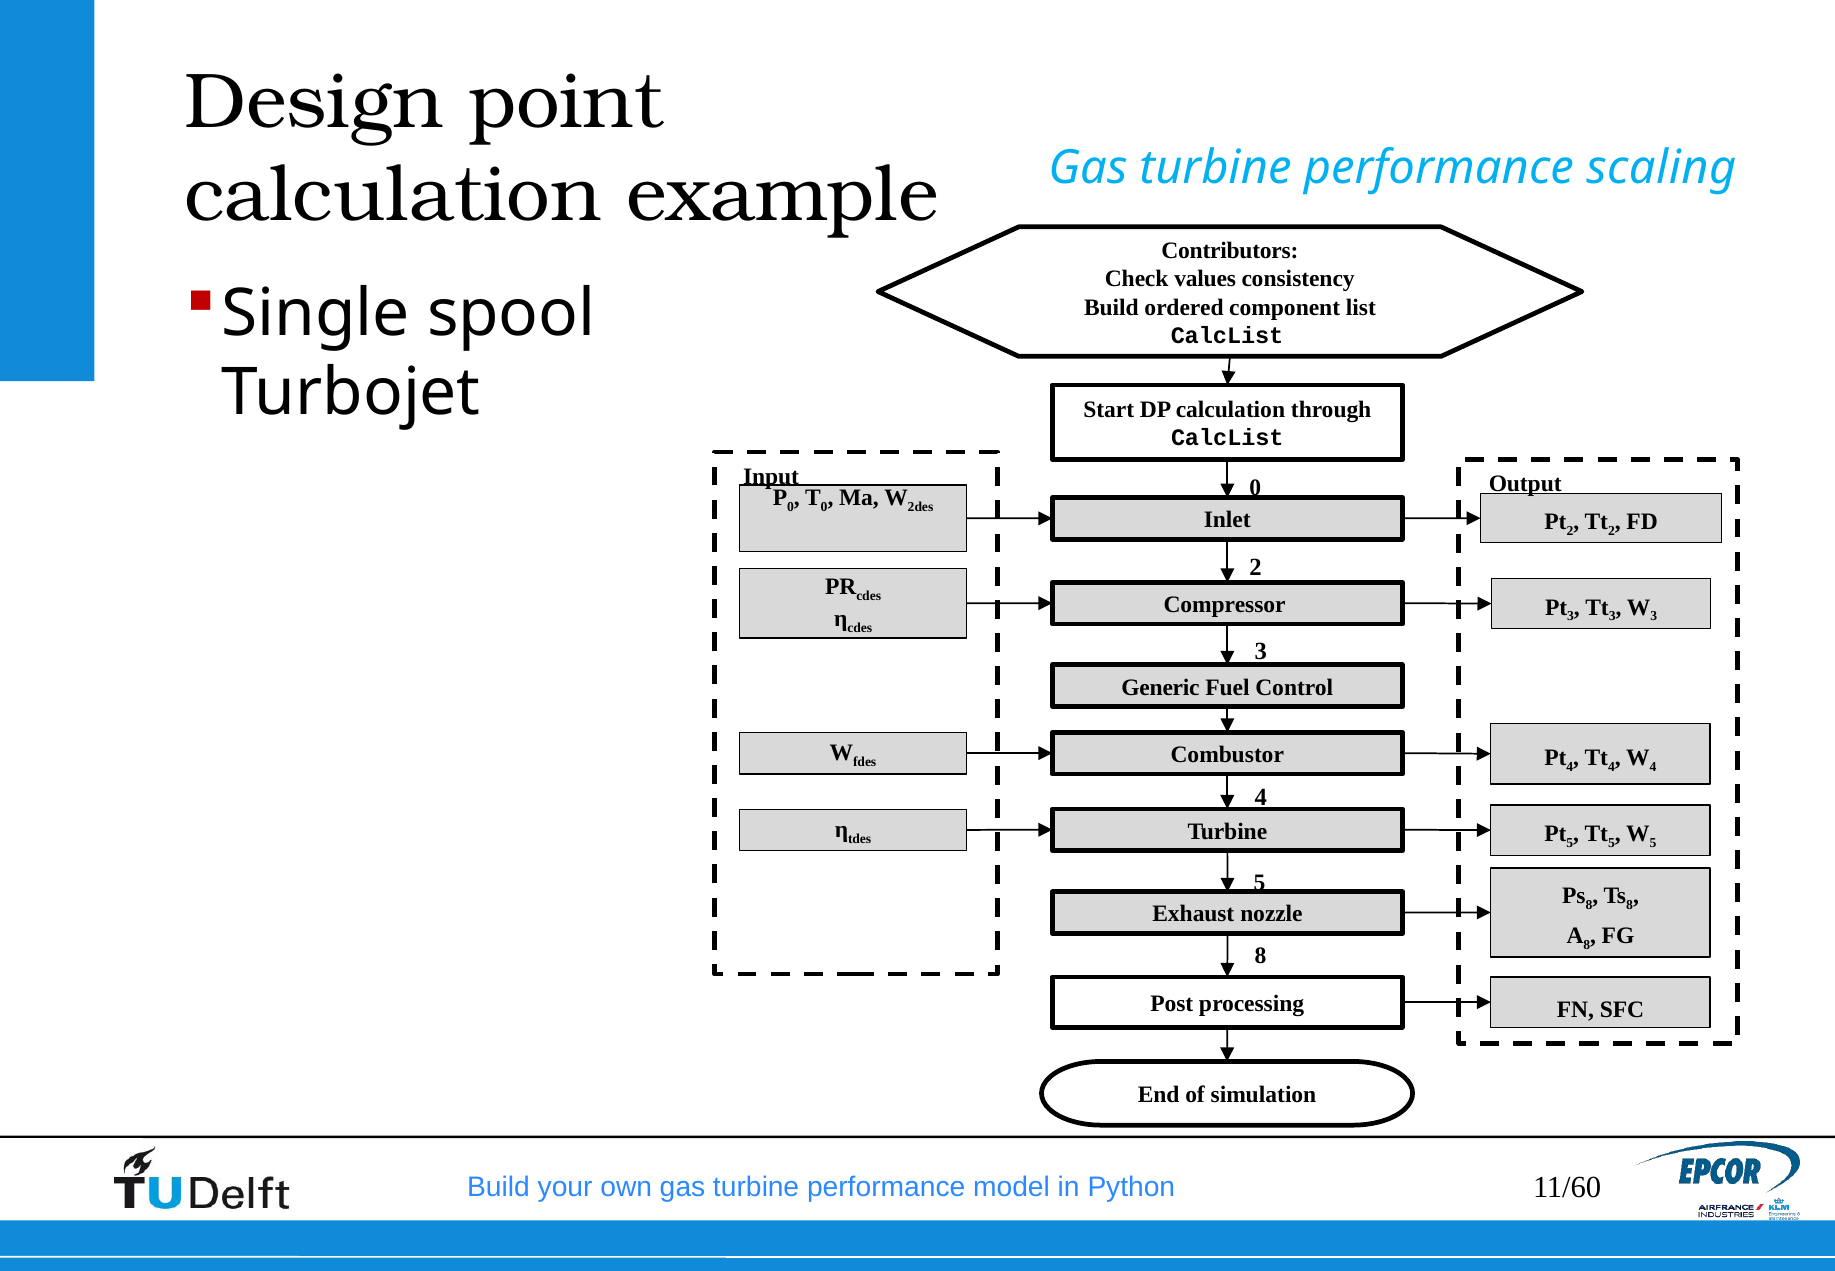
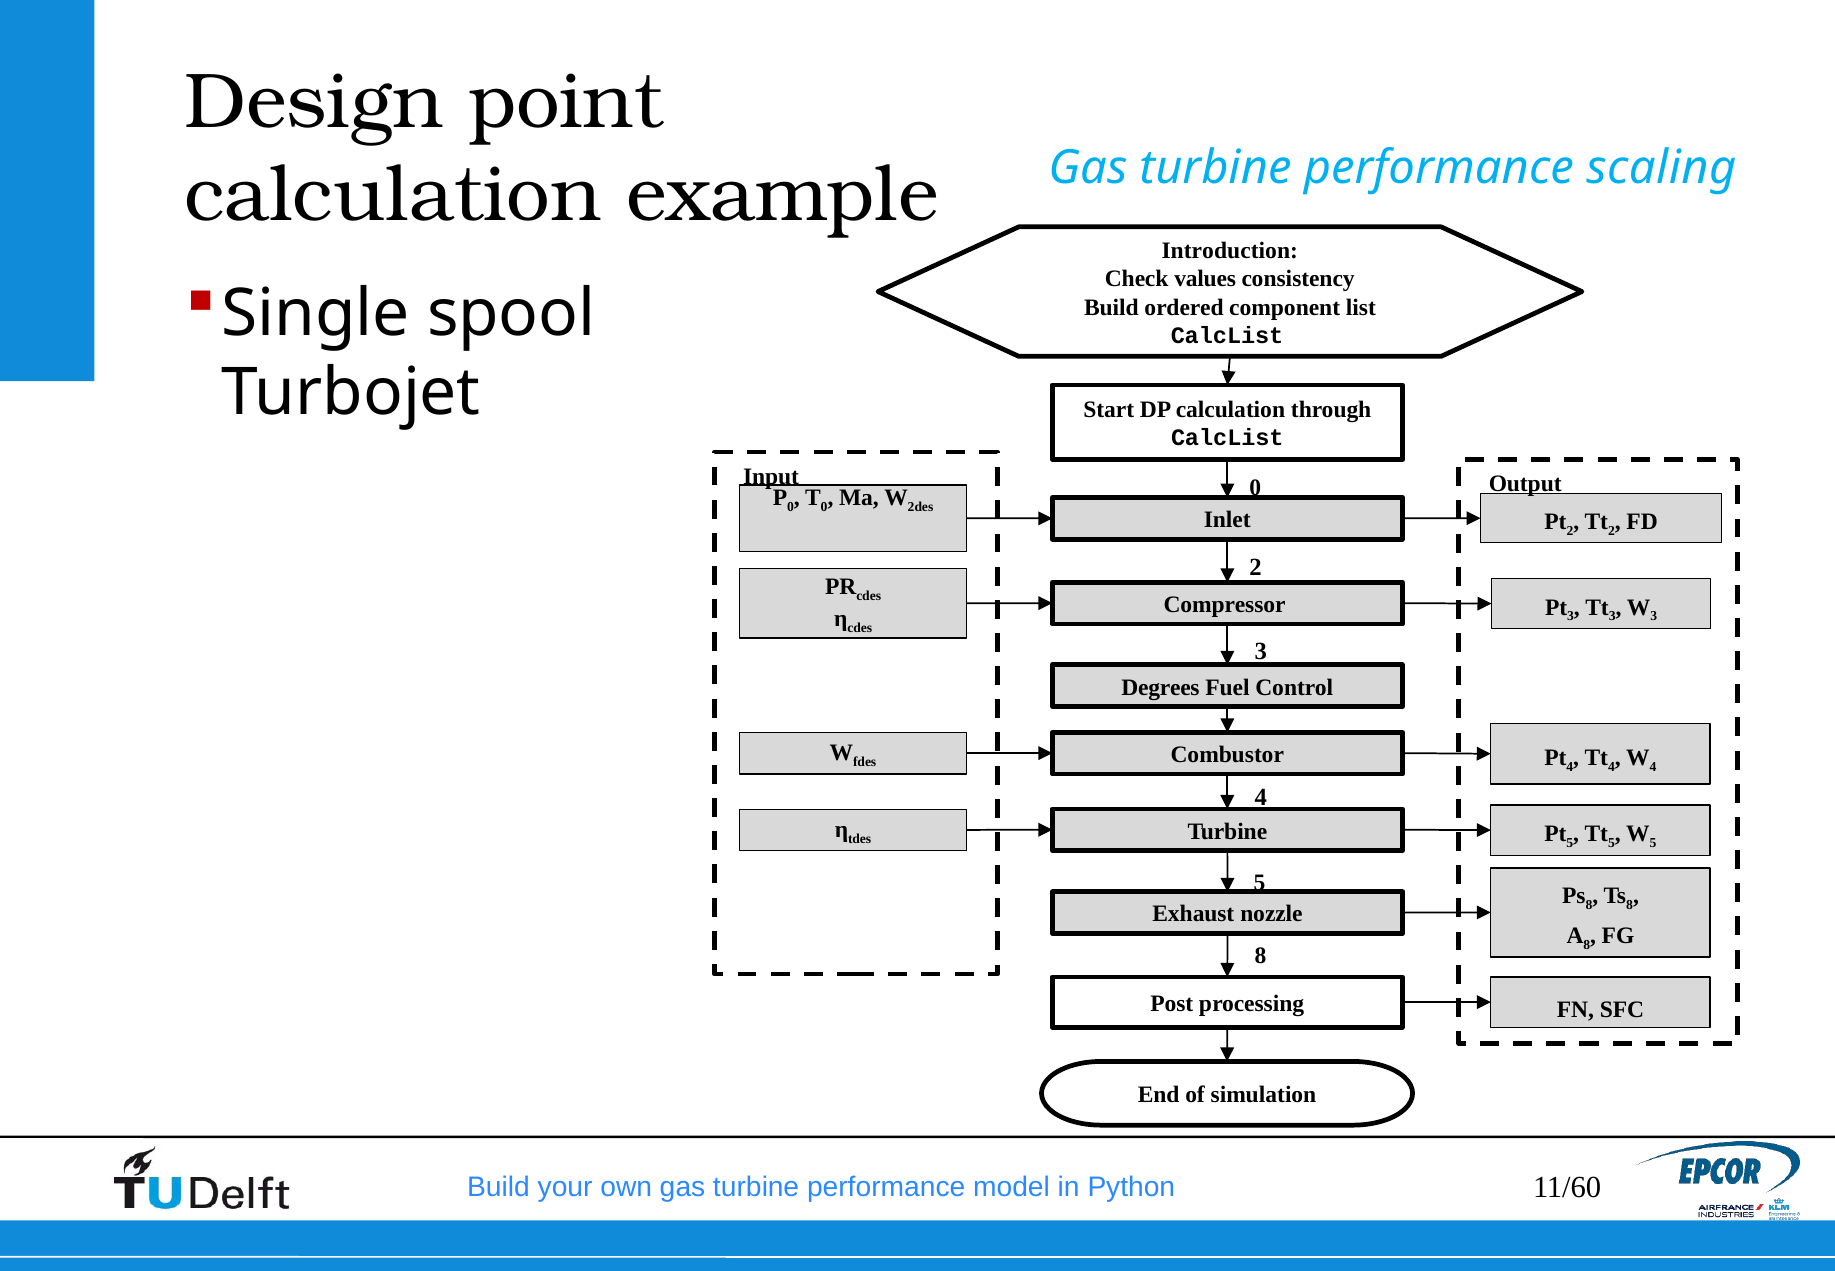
Contributors: Contributors -> Introduction (1230, 251)
Generic: Generic -> Degrees (1161, 687)
